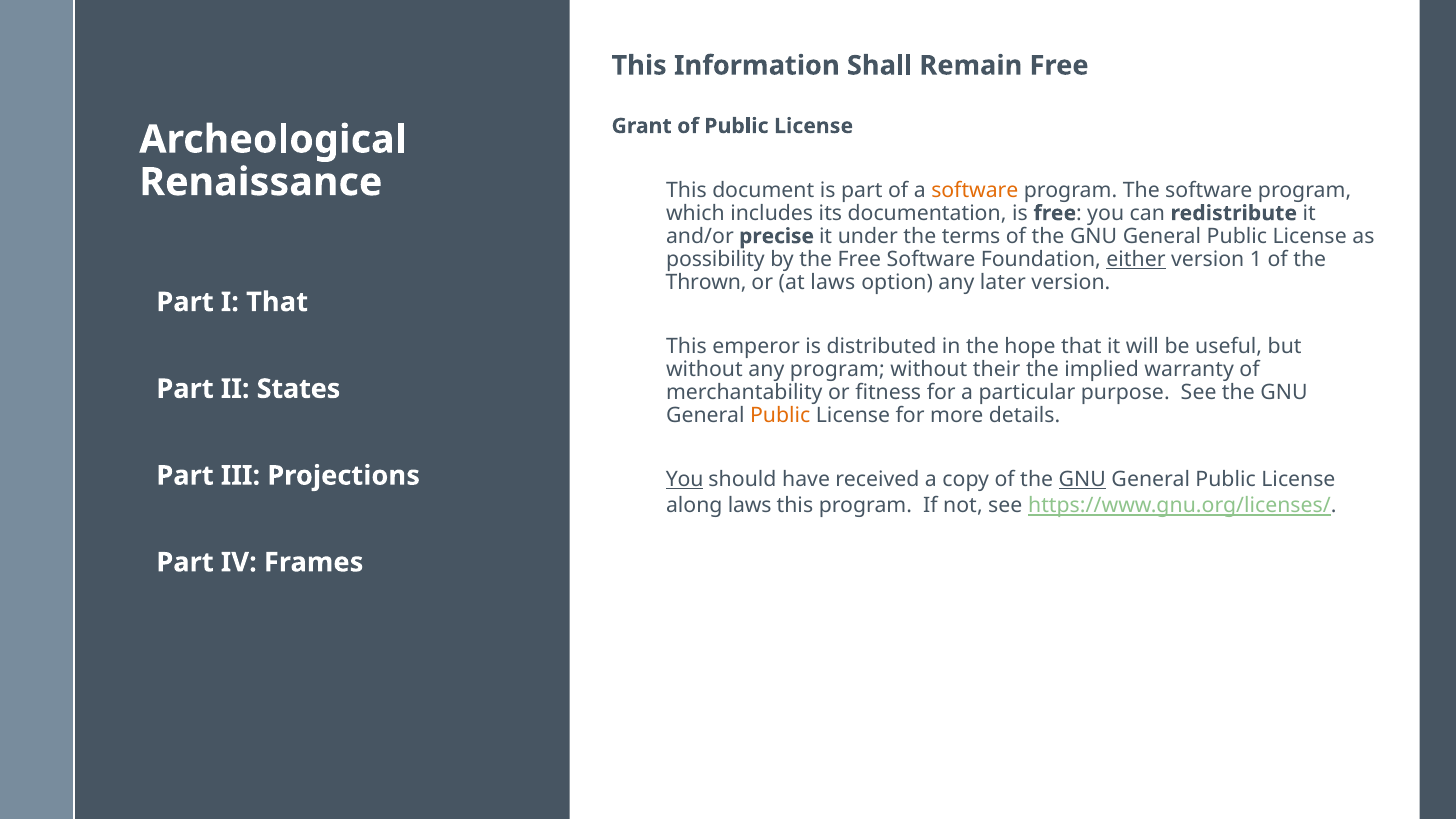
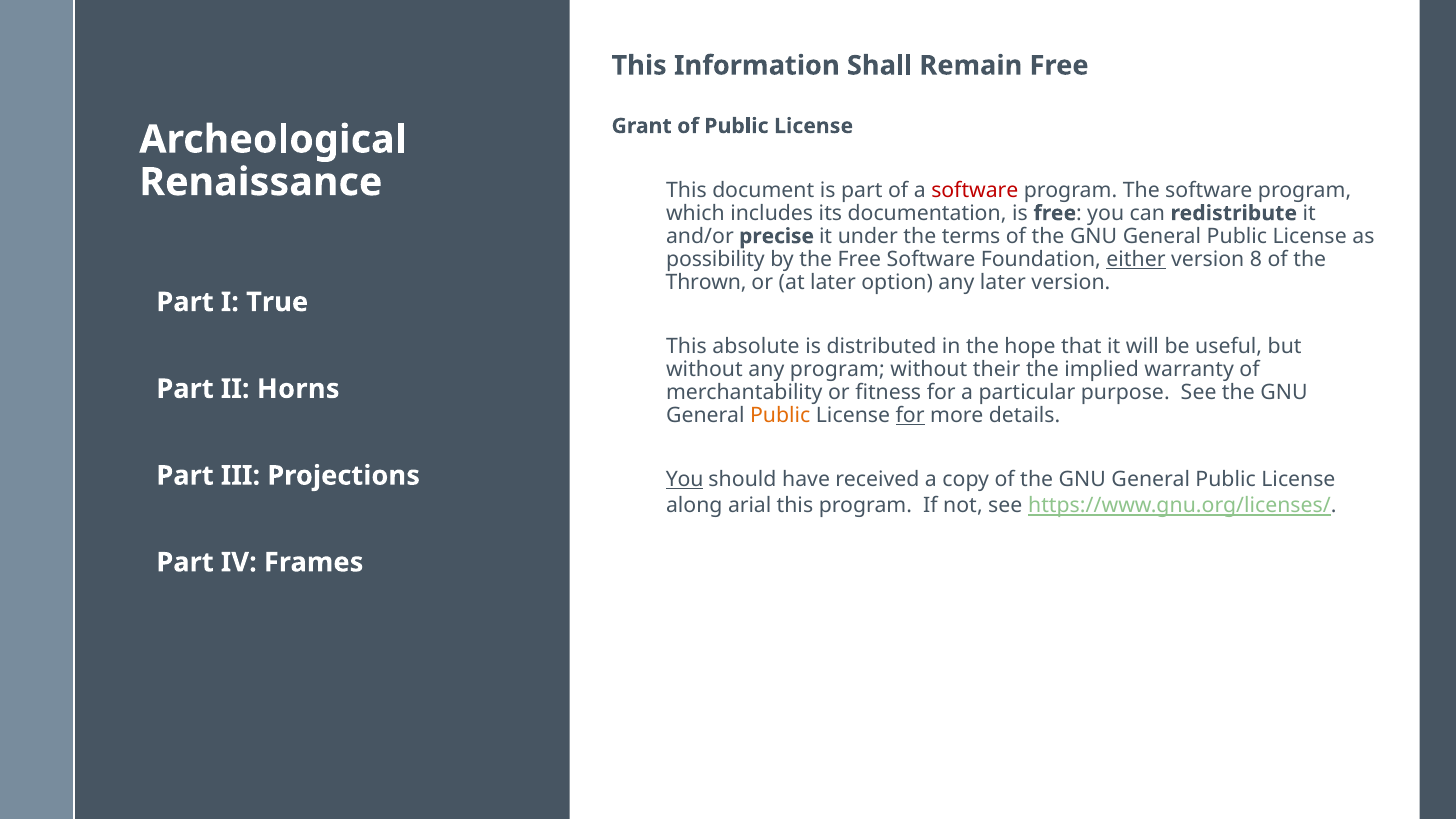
software colour: orange -> red (975, 190)
1: 1 -> 8 (1256, 259)
at laws: laws -> later (833, 282)
I That: That -> True (277, 302)
emperor: emperor -> absolute (756, 347)
States: States -> Horns (298, 389)
for underline: none -> present (910, 416)
GNU underline: present -> none (1082, 480)
along laws: laws -> arial (750, 505)
